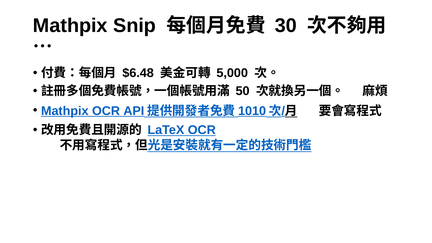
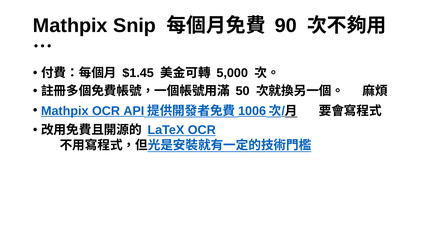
30: 30 -> 90 (286, 26)
$6.48: $6.48 -> $1.45 (138, 73)
1010: 1010 -> 1006 (252, 111)
